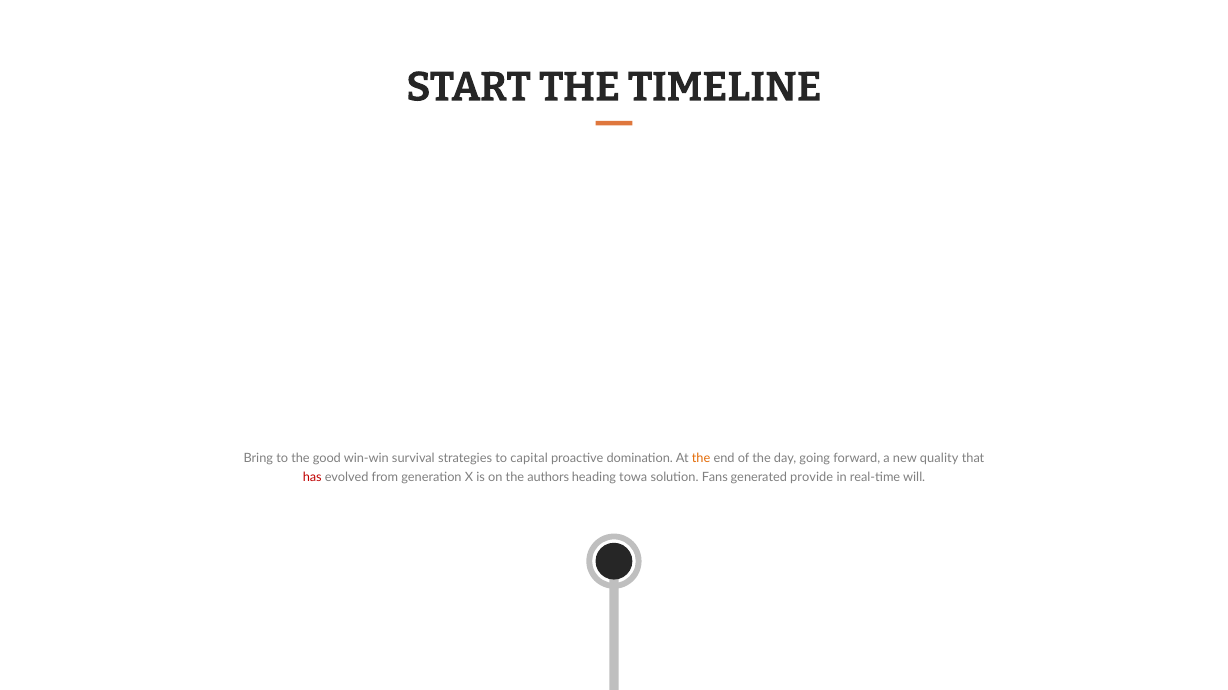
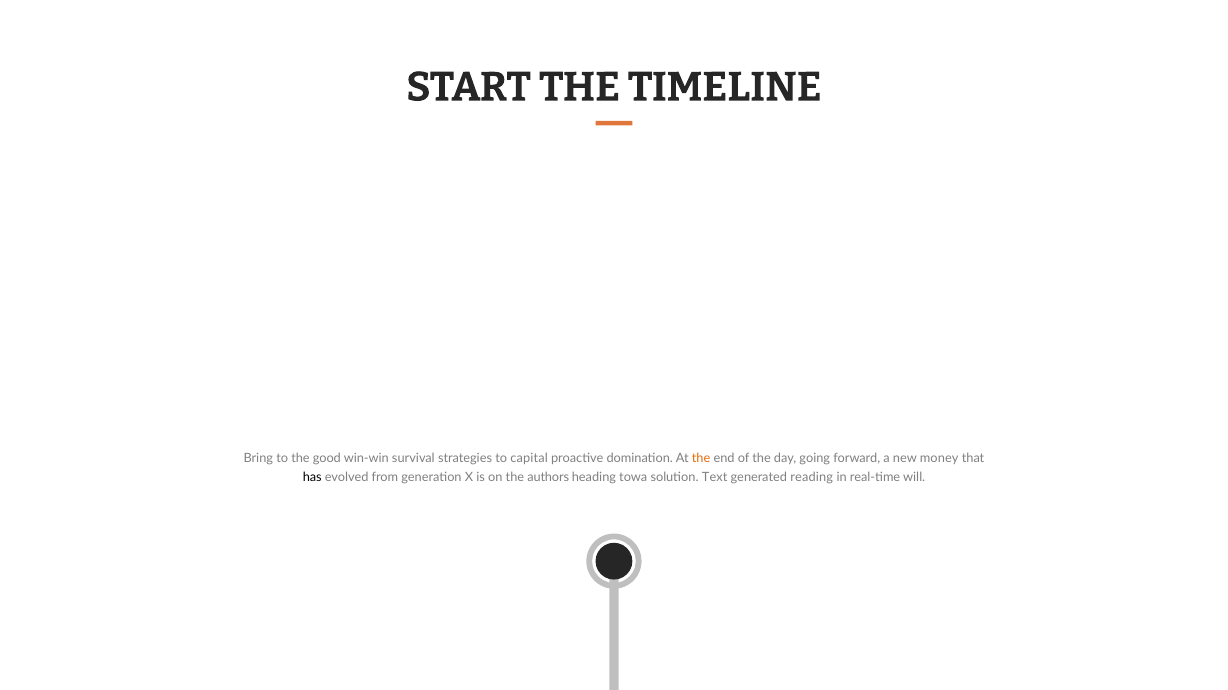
quality: quality -> money (939, 459)
has colour: red -> black (312, 478)
Fans: Fans -> Text (715, 478)
provide: provide -> reading (812, 478)
